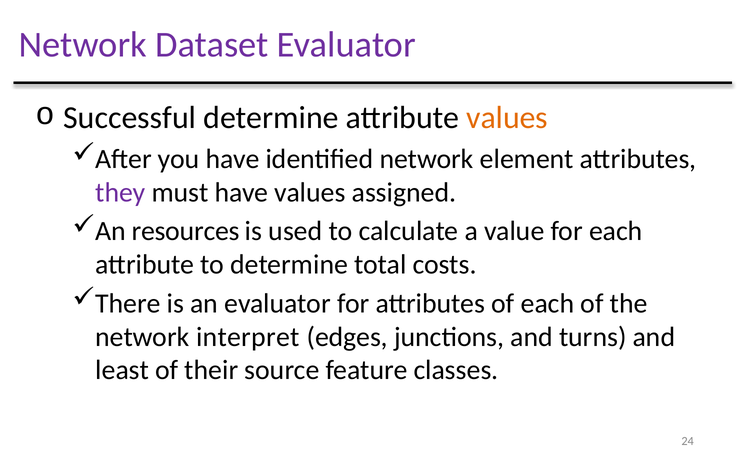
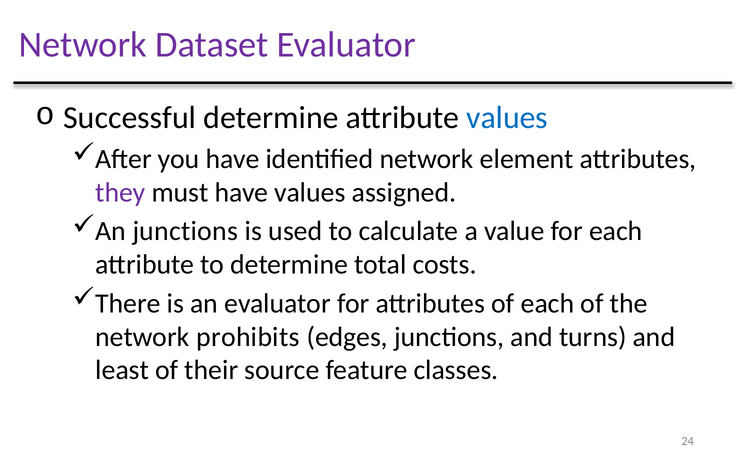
values colour: orange -> blue (507, 118)
An resources: resources -> junctions (185, 231)
interpret: interpret -> prohibits (248, 337)
